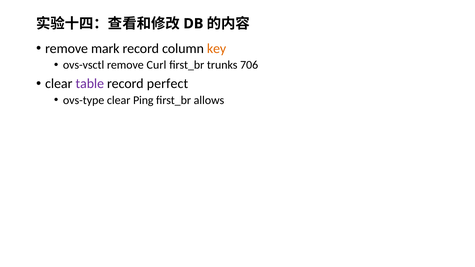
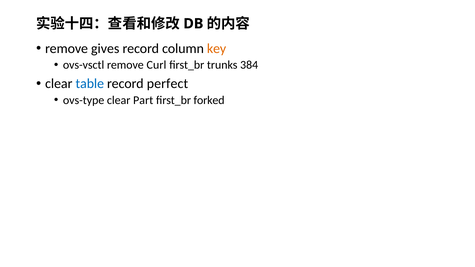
mark: mark -> gives (105, 49)
706: 706 -> 384 (249, 65)
table colour: purple -> blue (90, 84)
Ping: Ping -> Part (143, 100)
allows: allows -> forked (209, 100)
